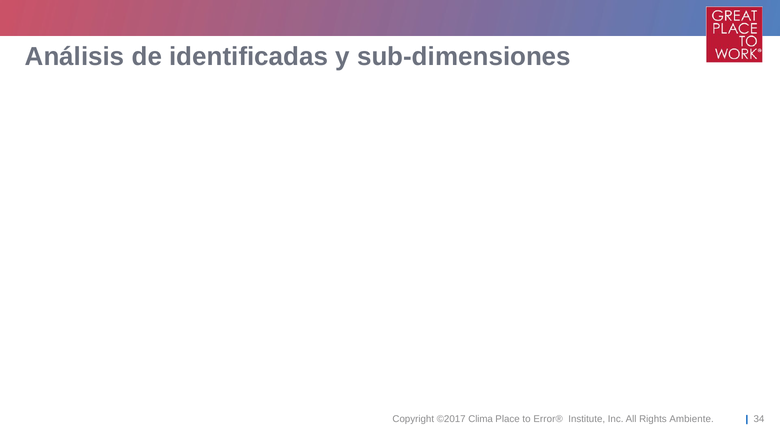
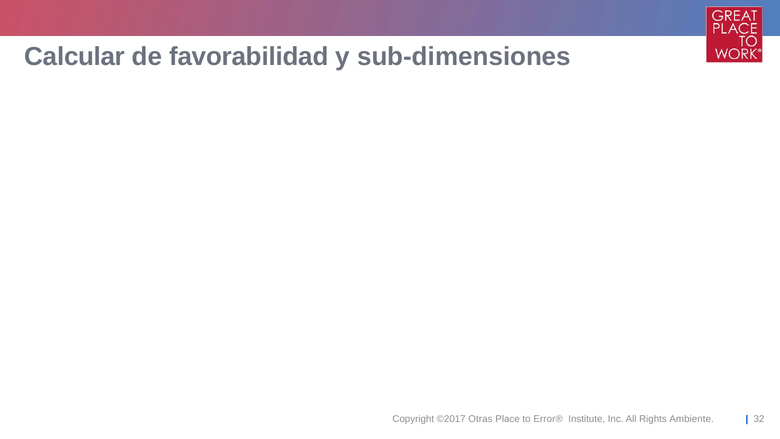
Análisis: Análisis -> Calcular (75, 57)
identificadas: identificadas -> favorabilidad (249, 57)
Clima: Clima -> Otras (480, 419)
34: 34 -> 32 (759, 419)
